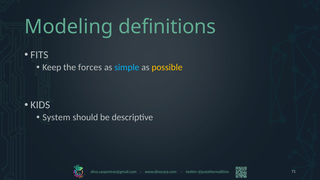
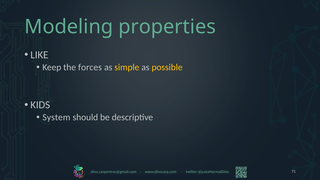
definitions: definitions -> properties (167, 27)
FITS: FITS -> LIKE (39, 55)
simple colour: light blue -> yellow (127, 67)
